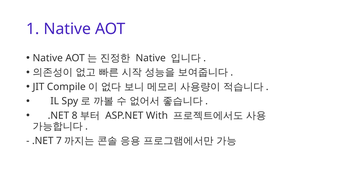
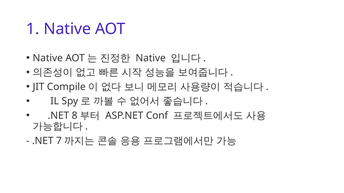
With: With -> Conf (157, 116)
